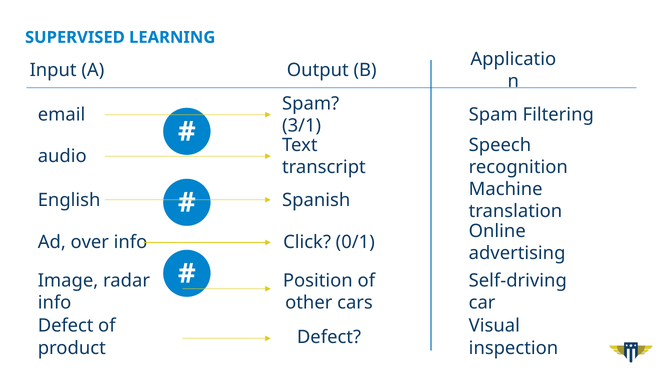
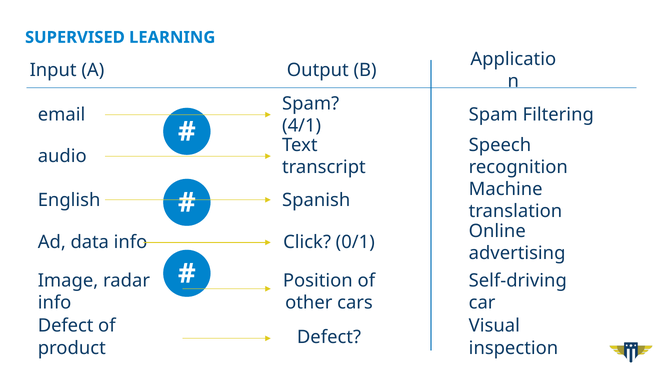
3/1: 3/1 -> 4/1 (302, 126)
over: over -> data (90, 242)
